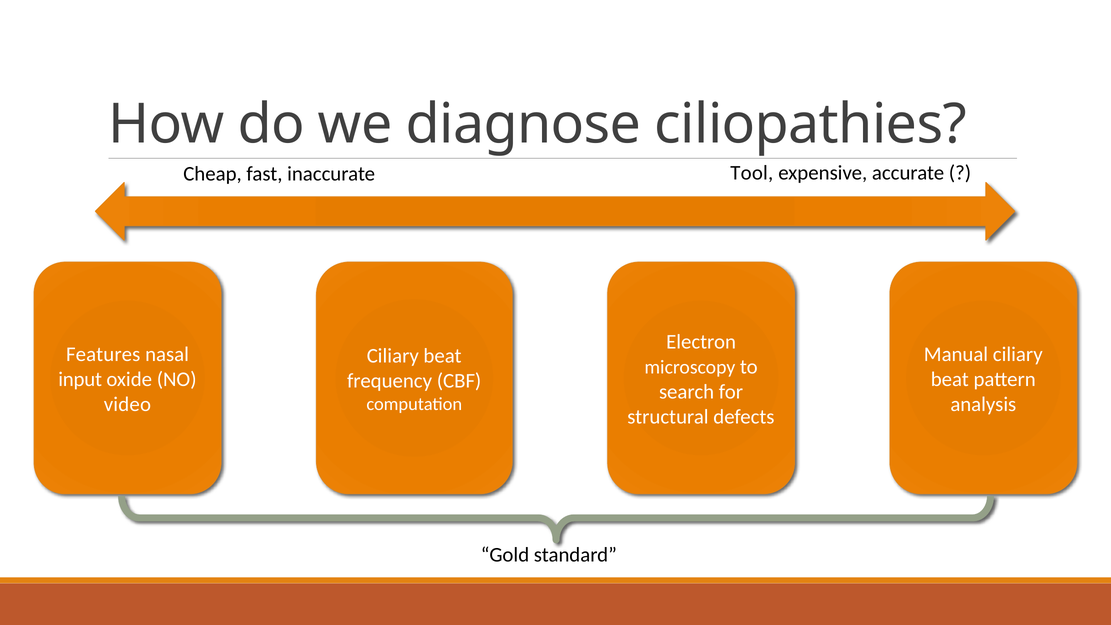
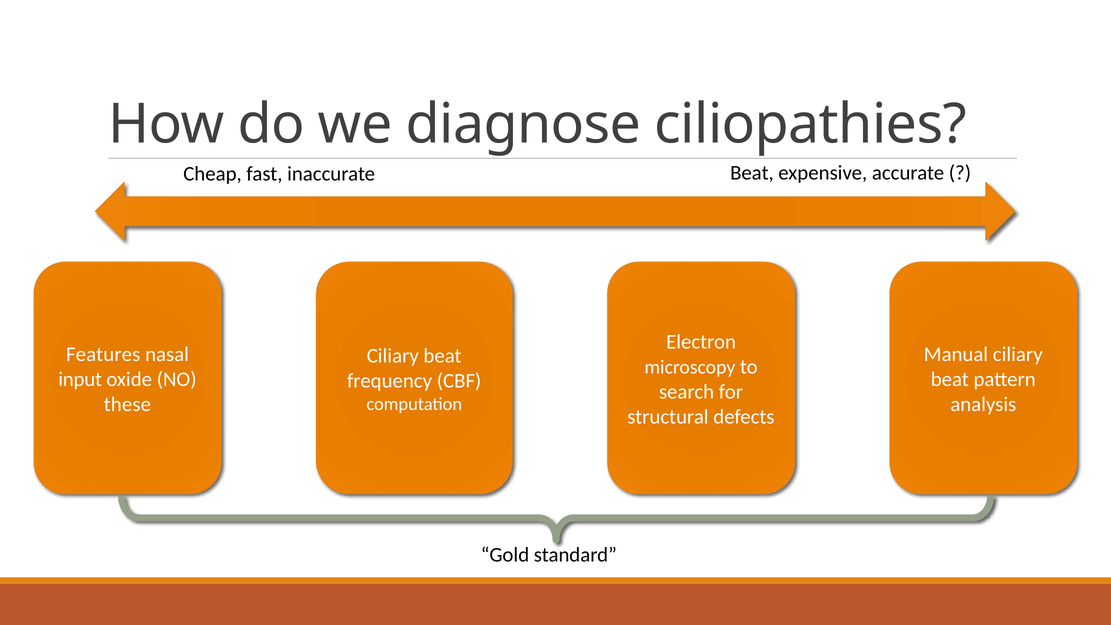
inaccurate Tool: Tool -> Beat (752, 173)
video: video -> these (127, 404)
